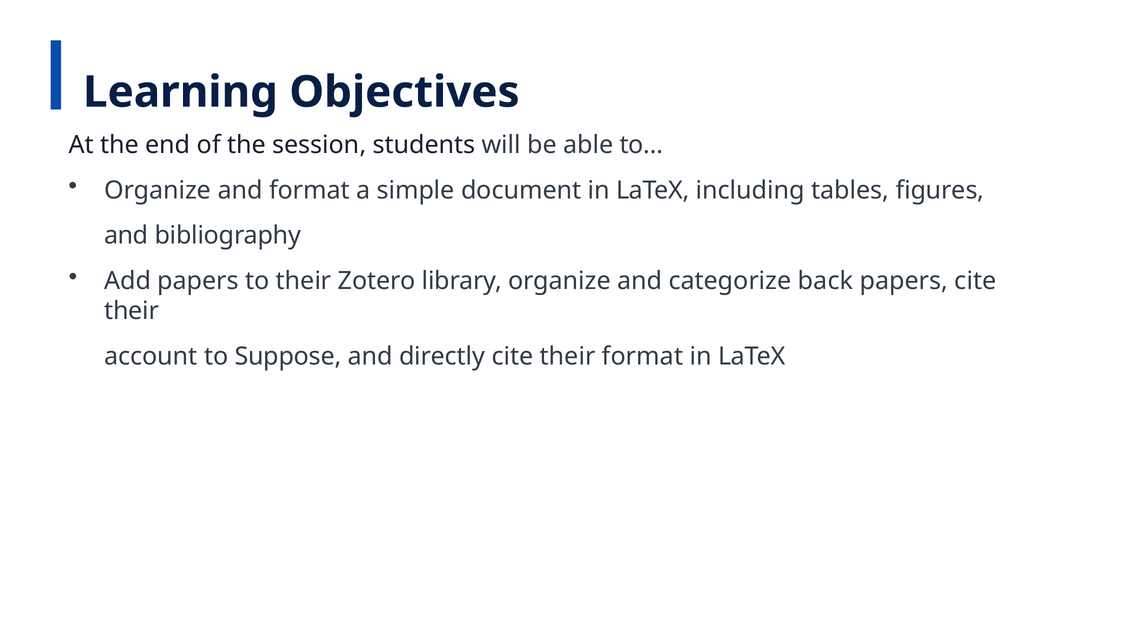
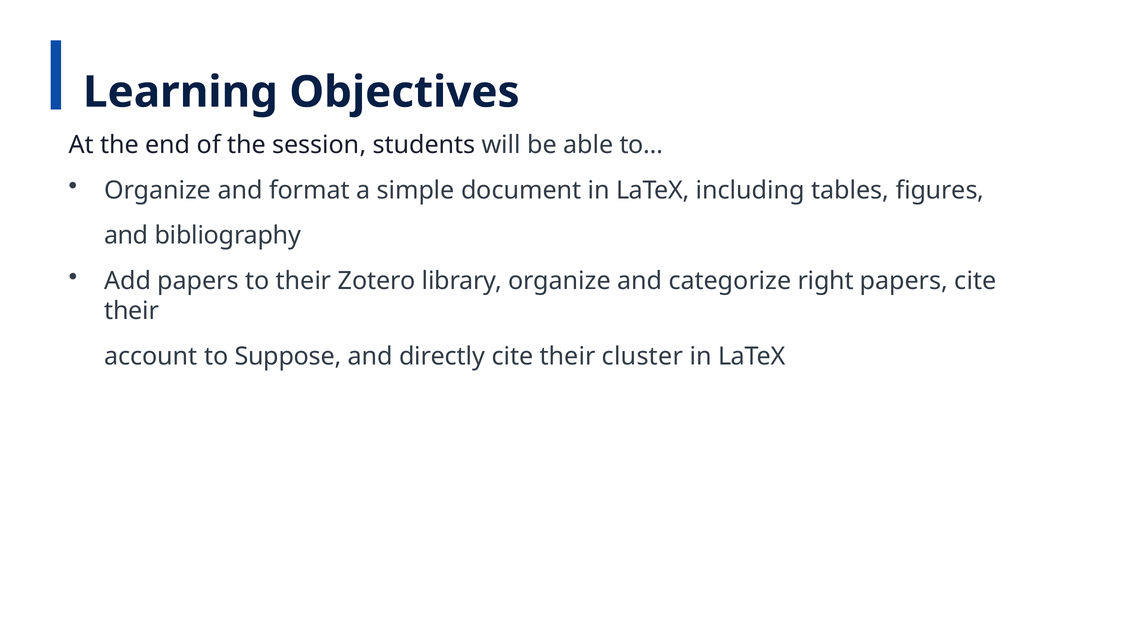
back: back -> right (826, 281)
their format: format -> cluster (642, 357)
